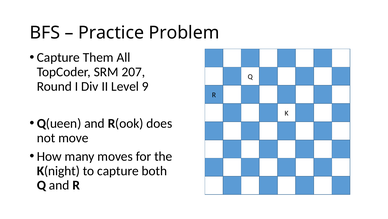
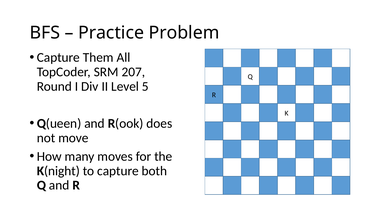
9: 9 -> 5 (145, 86)
